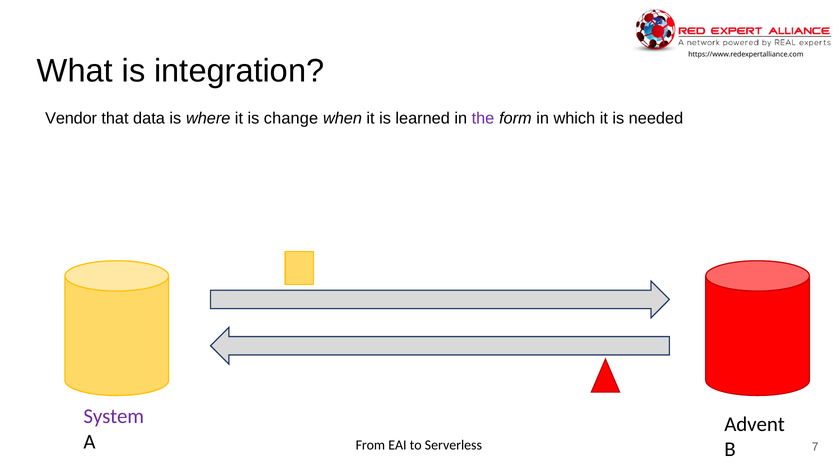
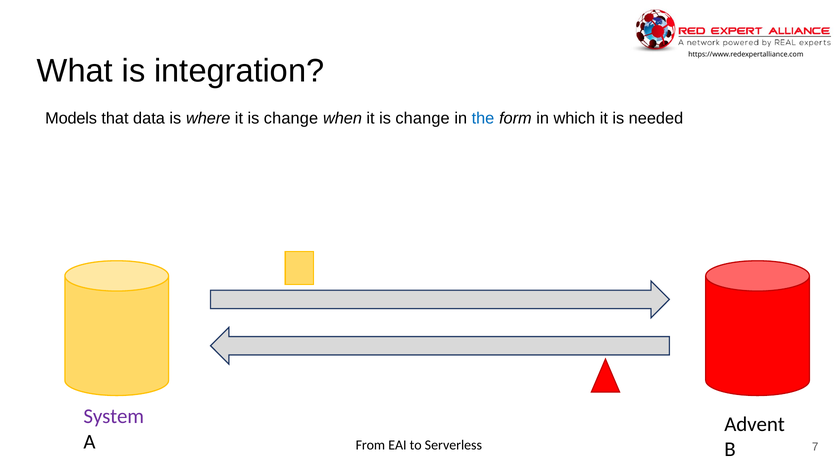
Vendor: Vendor -> Models (71, 118)
when it is learned: learned -> change (423, 118)
the colour: purple -> blue (483, 118)
